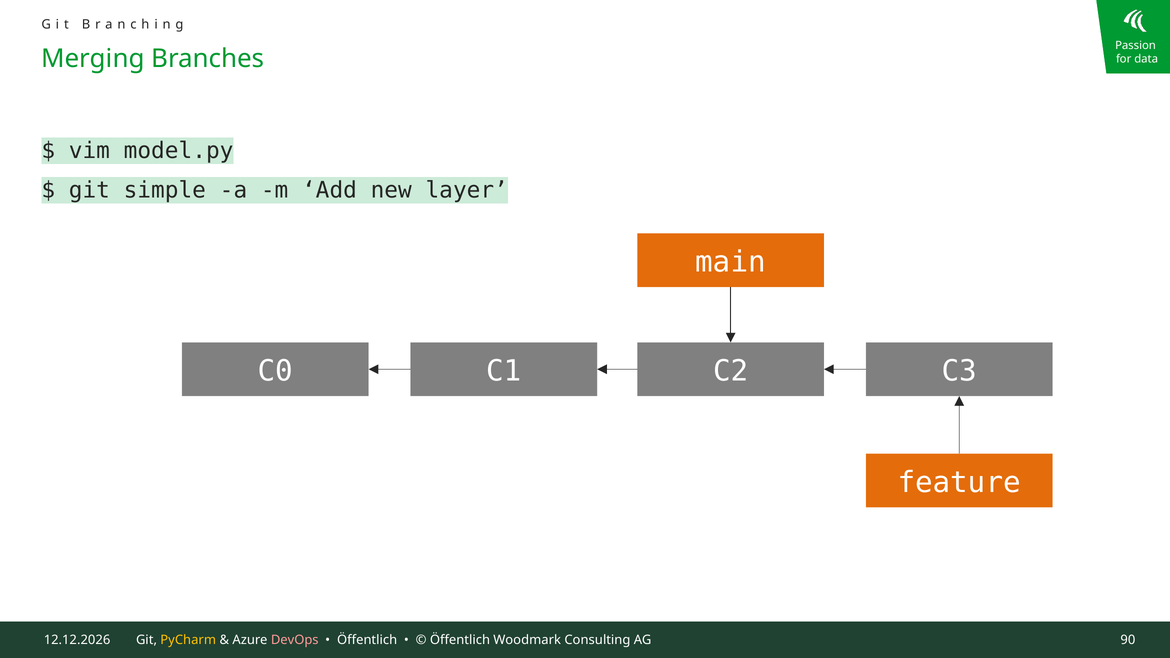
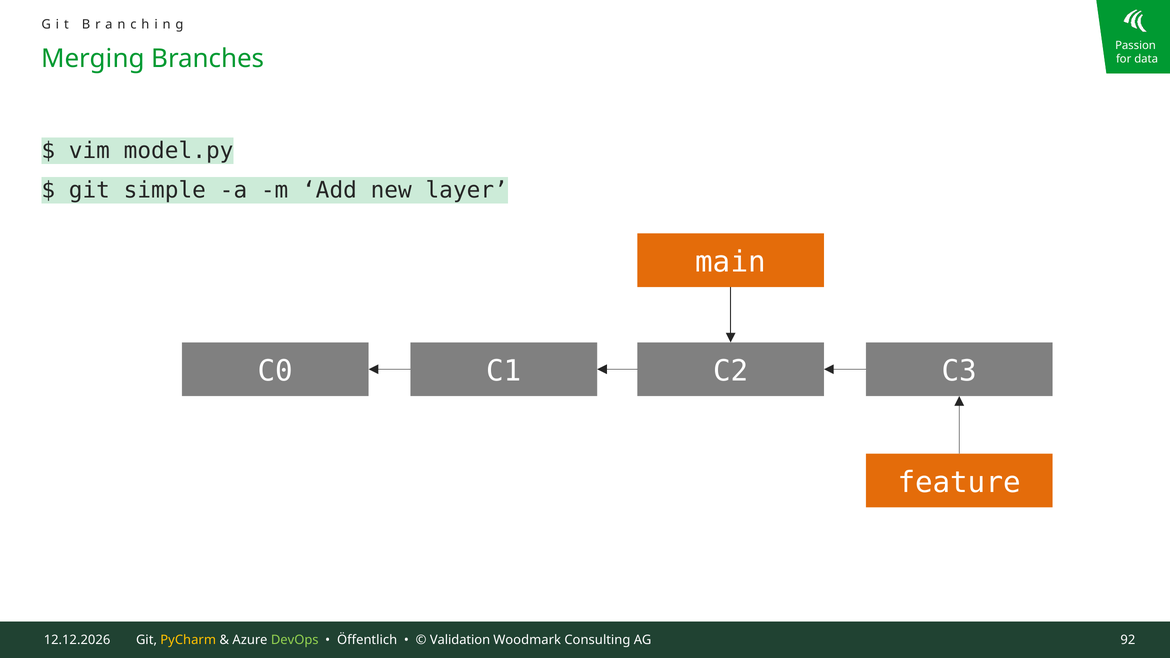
DevOps colour: pink -> light green (295, 640)
Öffentlich: Öffentlich -> Validation (460, 640)
90: 90 -> 92 (1128, 640)
